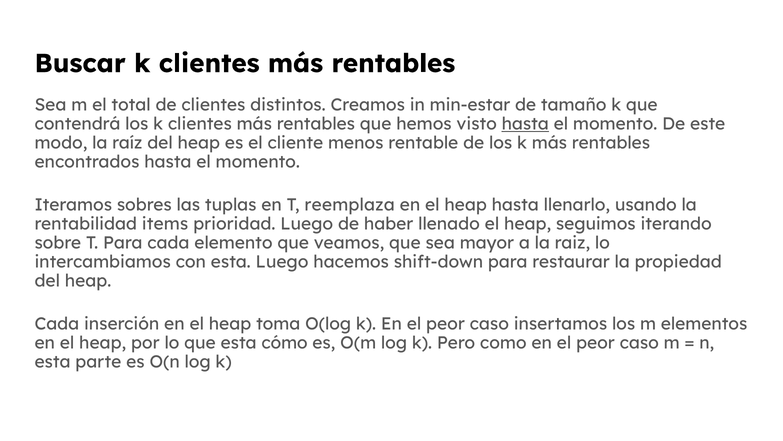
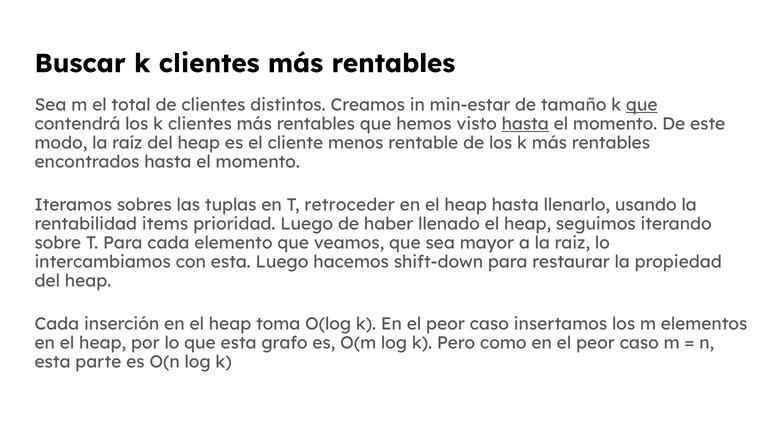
que underline: none -> present (642, 105)
reemplaza: reemplaza -> retroceder (350, 205)
cómo: cómo -> grafo (285, 343)
